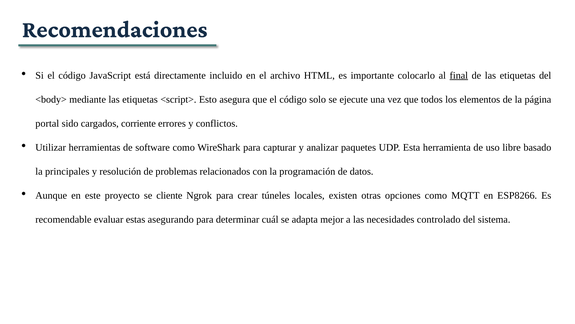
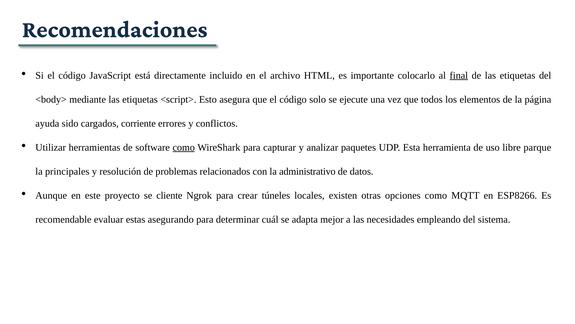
portal: portal -> ayuda (47, 123)
como underline: none -> present (184, 147)
basado: basado -> parque (537, 147)
programación: programación -> administrativo (307, 171)
controlado: controlado -> empleando (439, 219)
